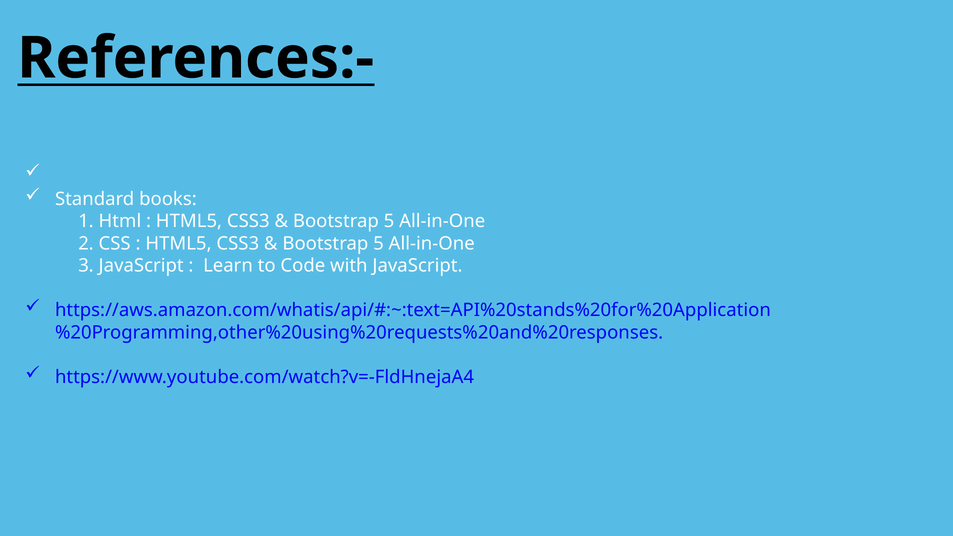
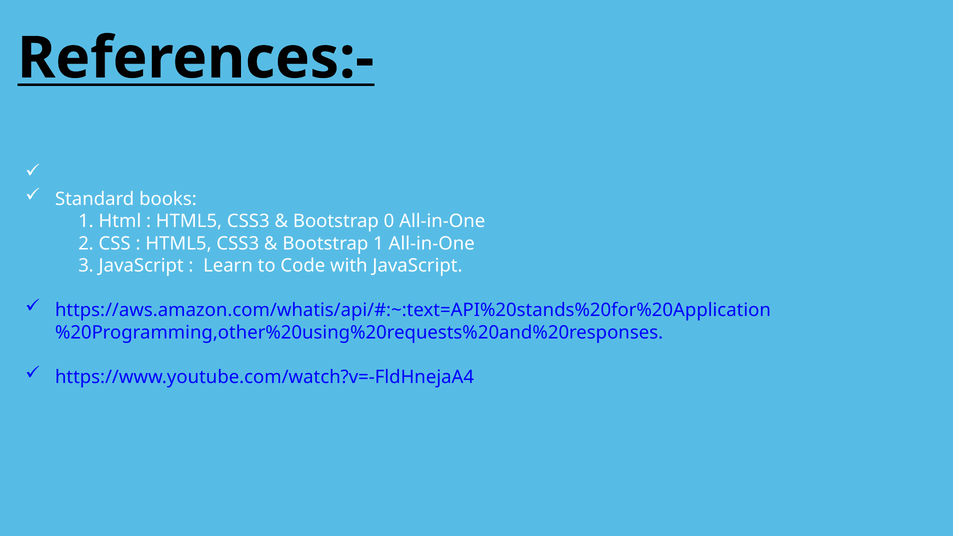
5: 5 -> 0 (389, 221)
5: 5 -> 1 (379, 244)
